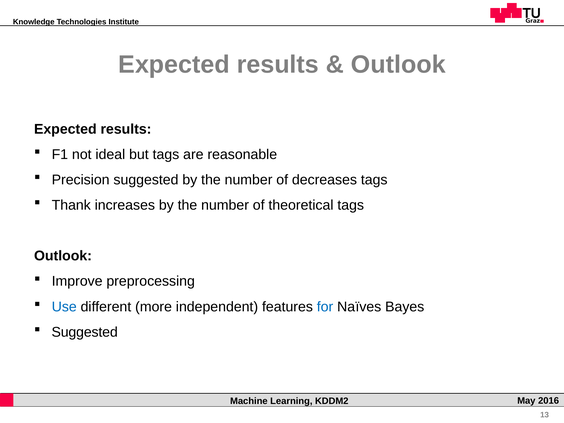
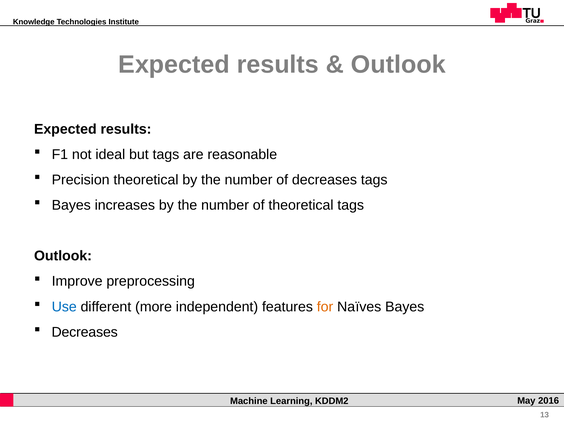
Precision suggested: suggested -> theoretical (146, 180)
Thank: Thank -> Bayes (71, 205)
for colour: blue -> orange (325, 307)
Suggested: Suggested -> Decreases (85, 332)
